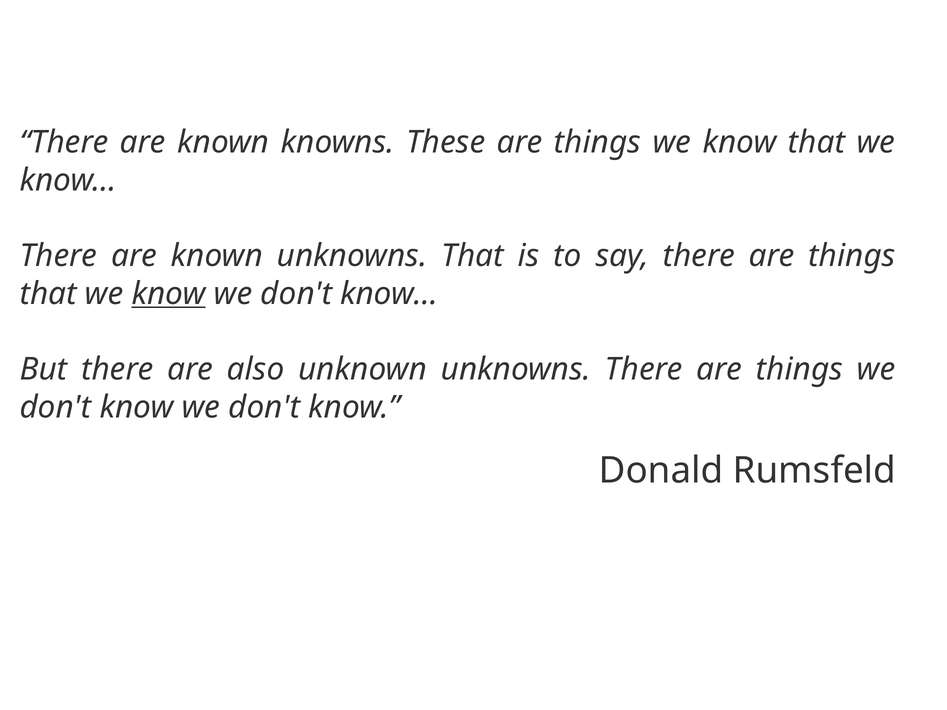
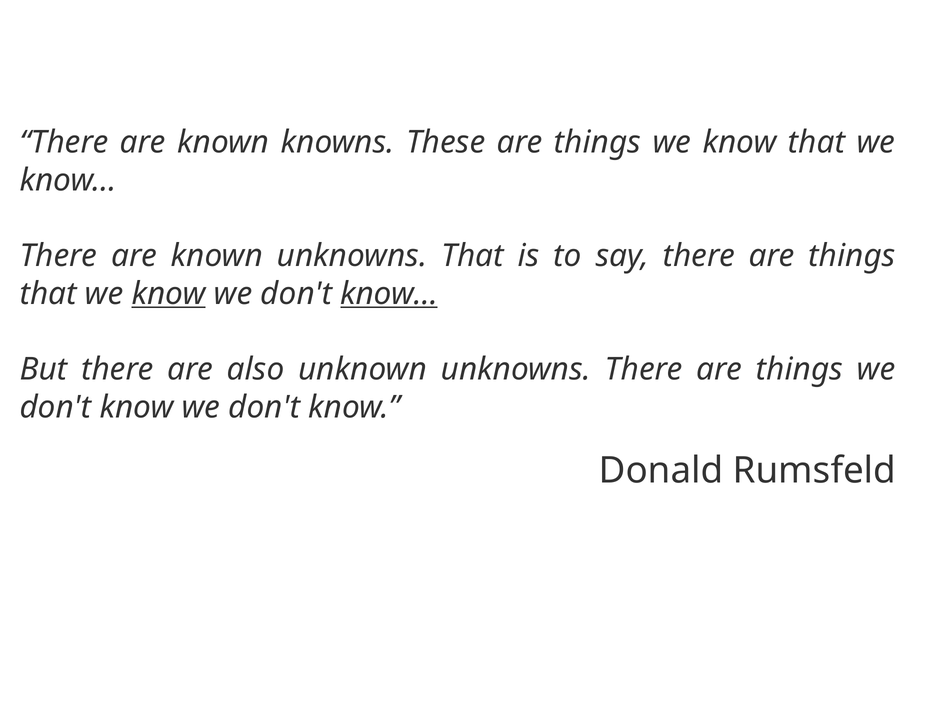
know… underline: none -> present (389, 294)
